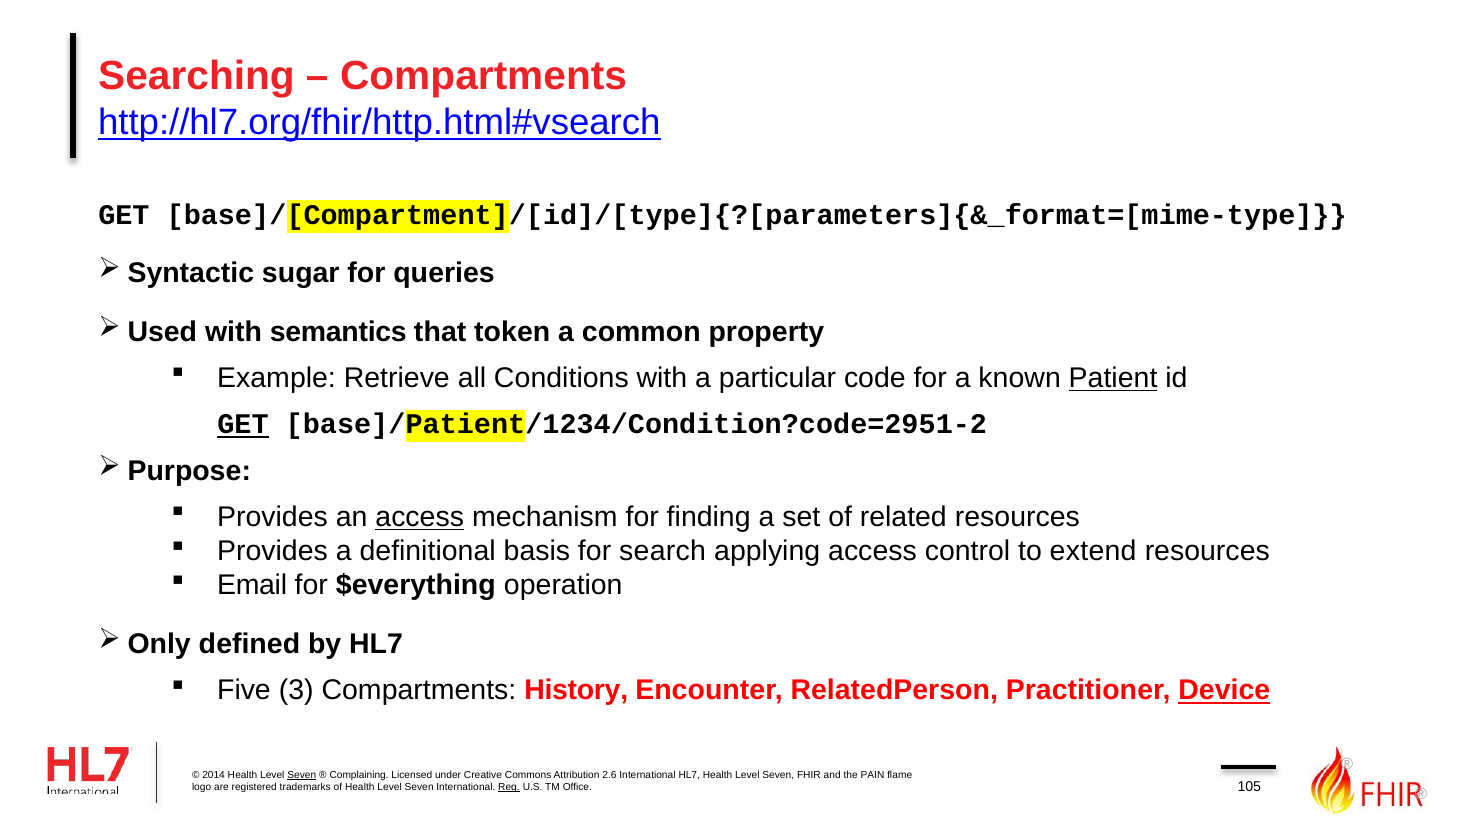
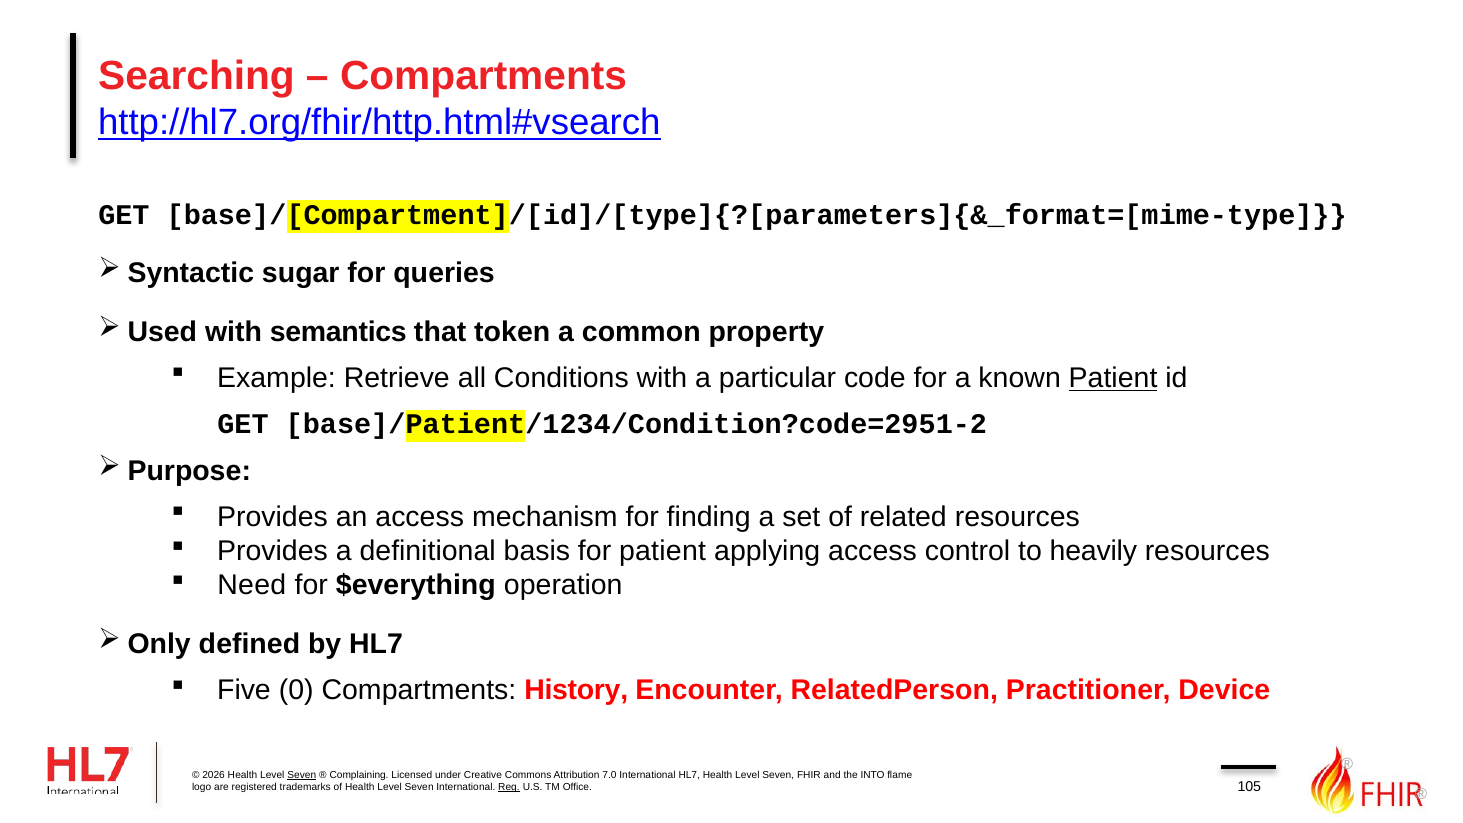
GET underline: present -> none (243, 424)
access underline: present -> none (420, 517)
for search: search -> patient (663, 551)
extend: extend -> heavily (1093, 551)
Email: Email -> Need (252, 586)
3: 3 -> 0 (296, 690)
Device underline: present -> none (1224, 690)
2014: 2014 -> 2026 (214, 775)
2.6: 2.6 -> 7.0 (610, 775)
PAIN: PAIN -> INTO (873, 775)
